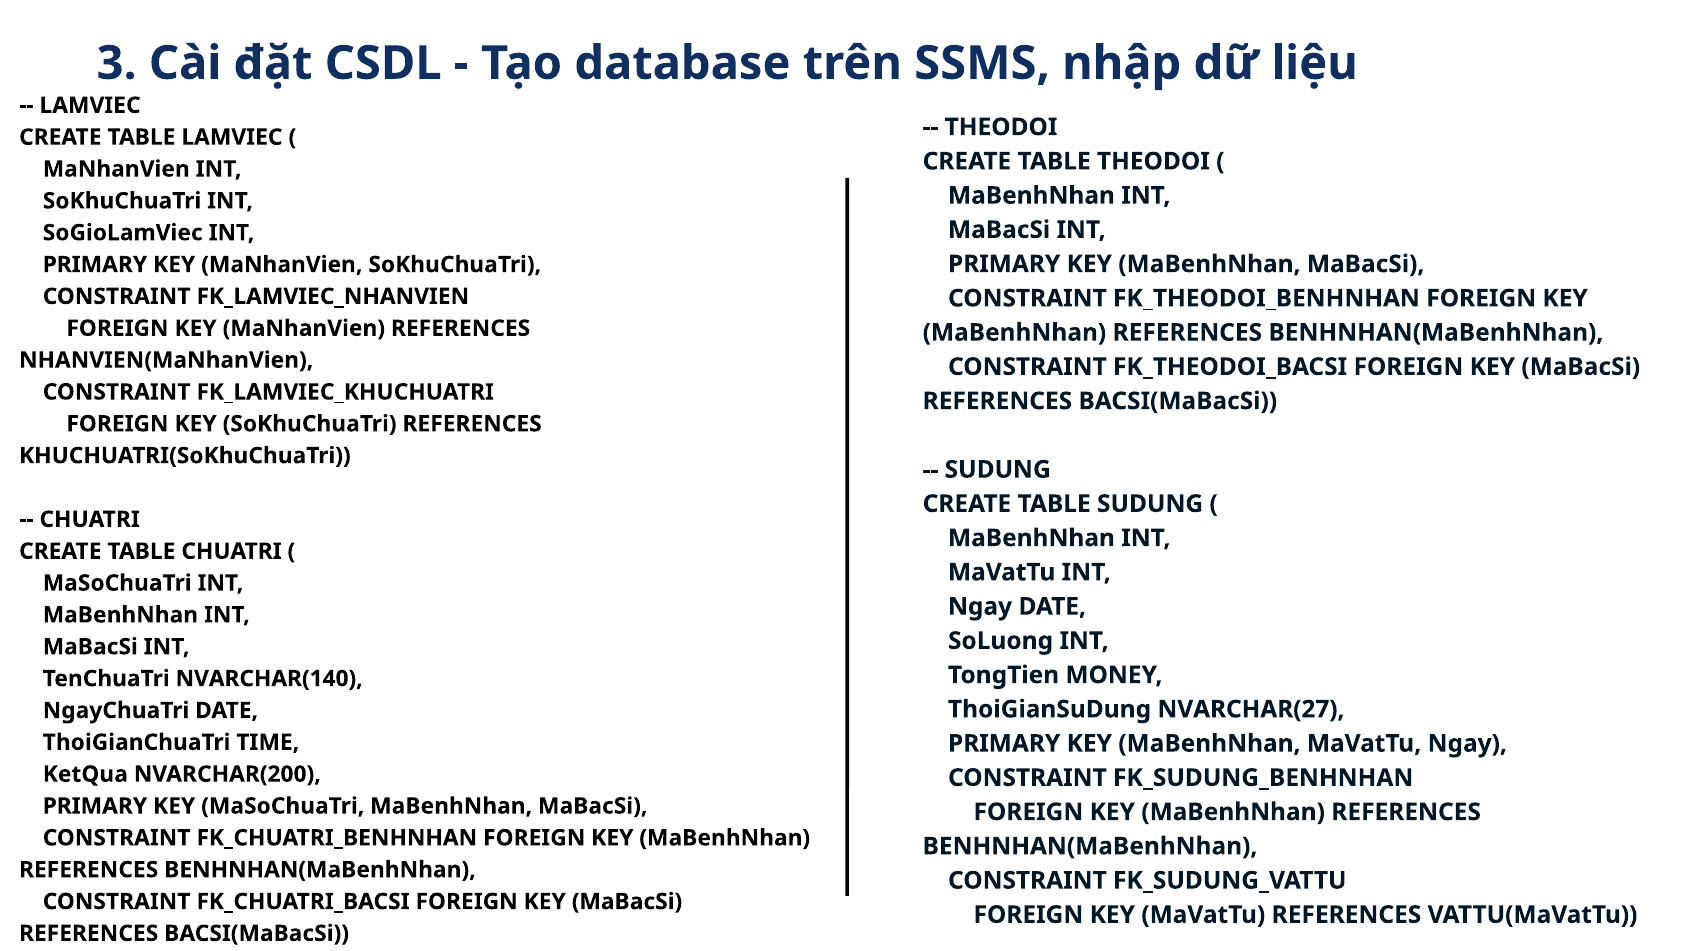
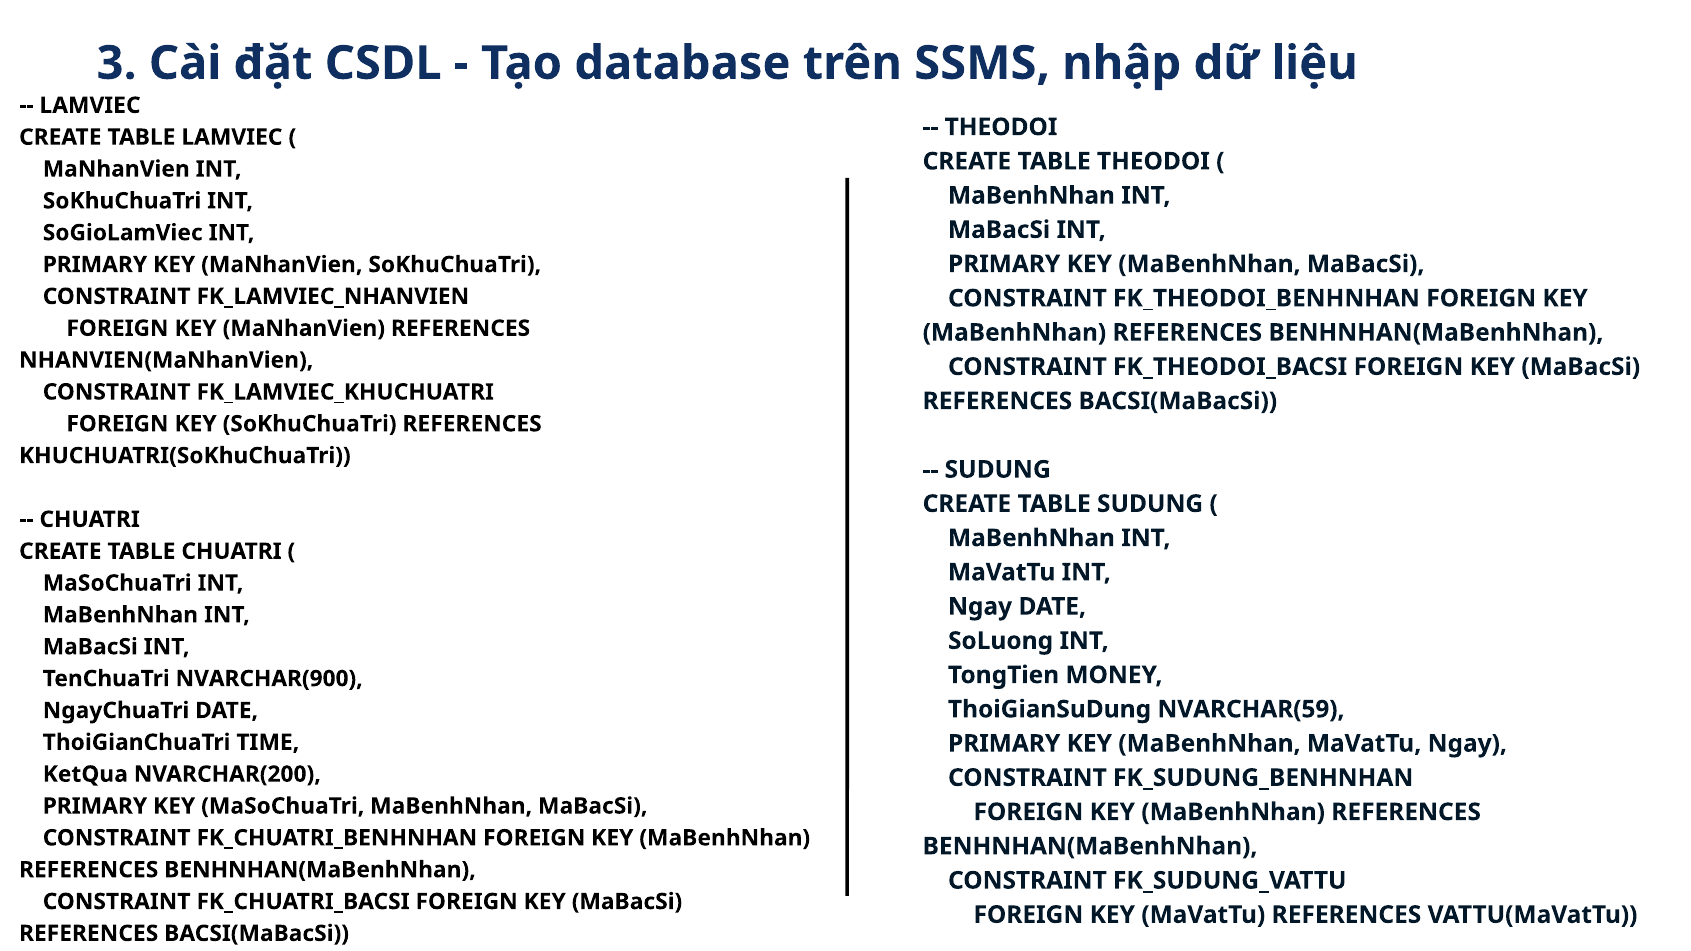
NVARCHAR(140: NVARCHAR(140 -> NVARCHAR(900 (269, 679)
NVARCHAR(27: NVARCHAR(27 -> NVARCHAR(59 (1251, 709)
